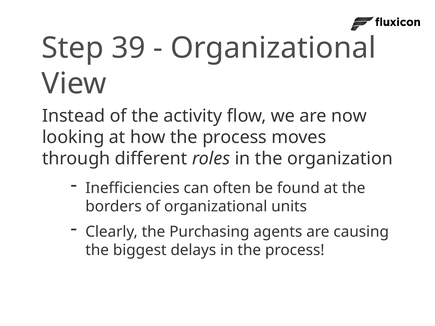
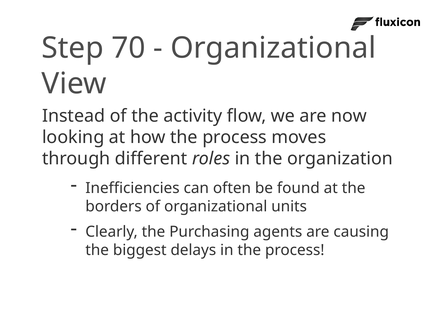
39: 39 -> 70 (128, 48)
